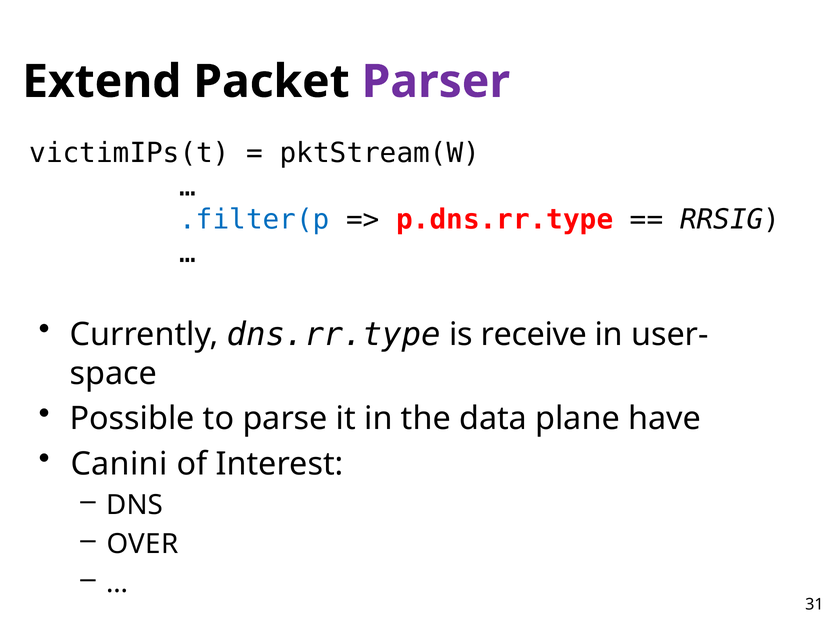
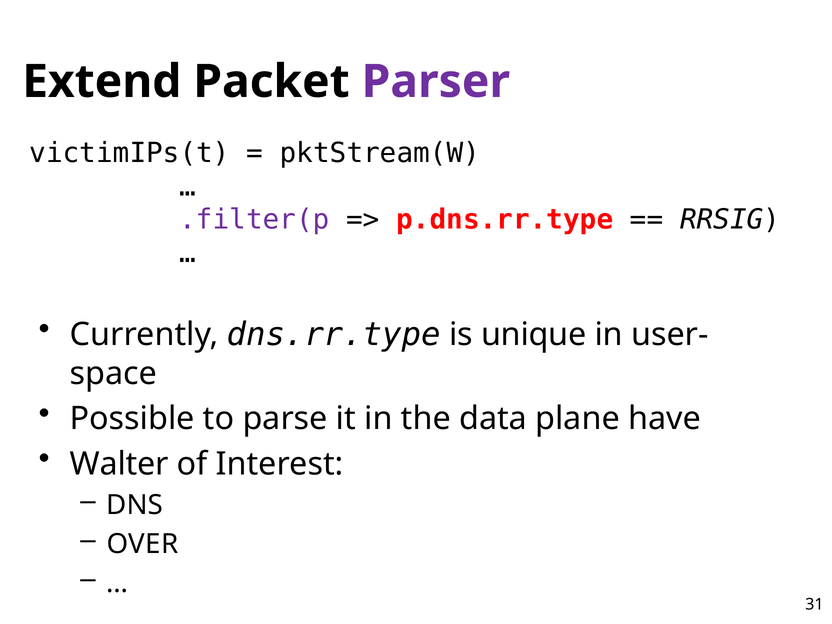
.filter(p colour: blue -> purple (254, 220)
receive: receive -> unique (534, 335)
Canini: Canini -> Walter (119, 464)
